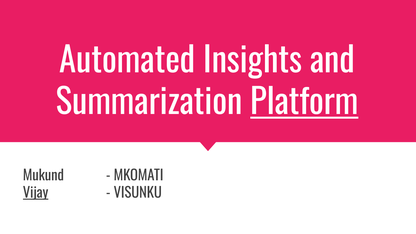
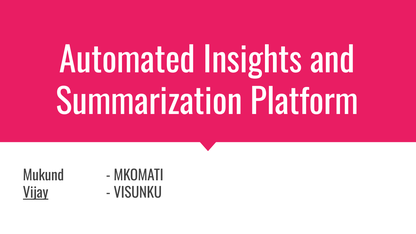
Platform underline: present -> none (304, 103)
